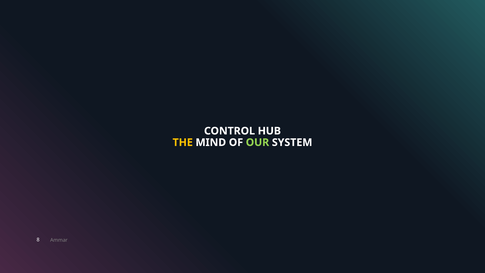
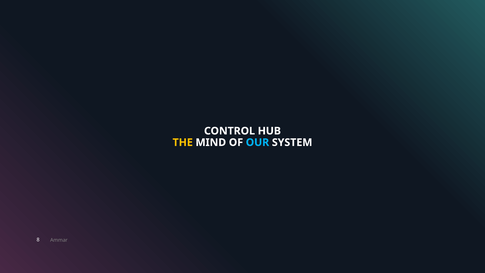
OUR colour: light green -> light blue (257, 142)
